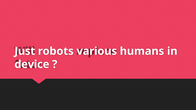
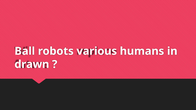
Just: Just -> Ball (25, 51)
device: device -> drawn (32, 64)
